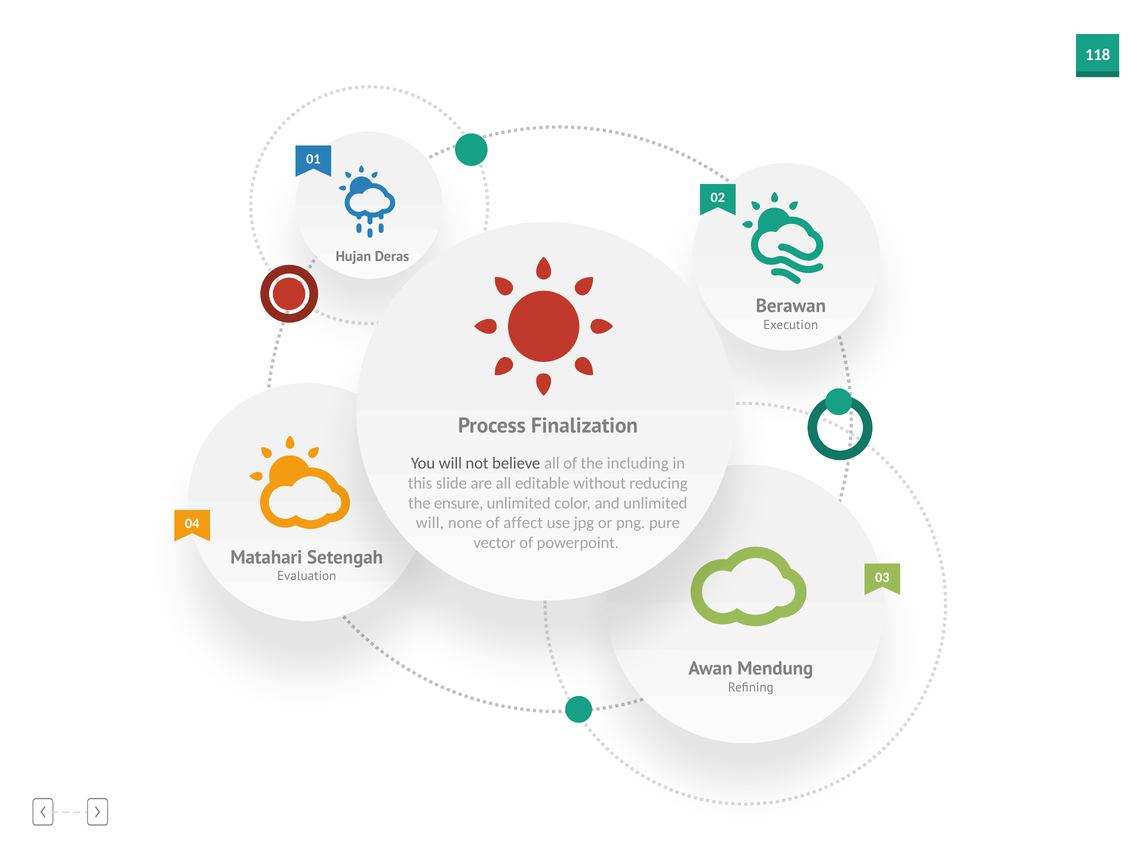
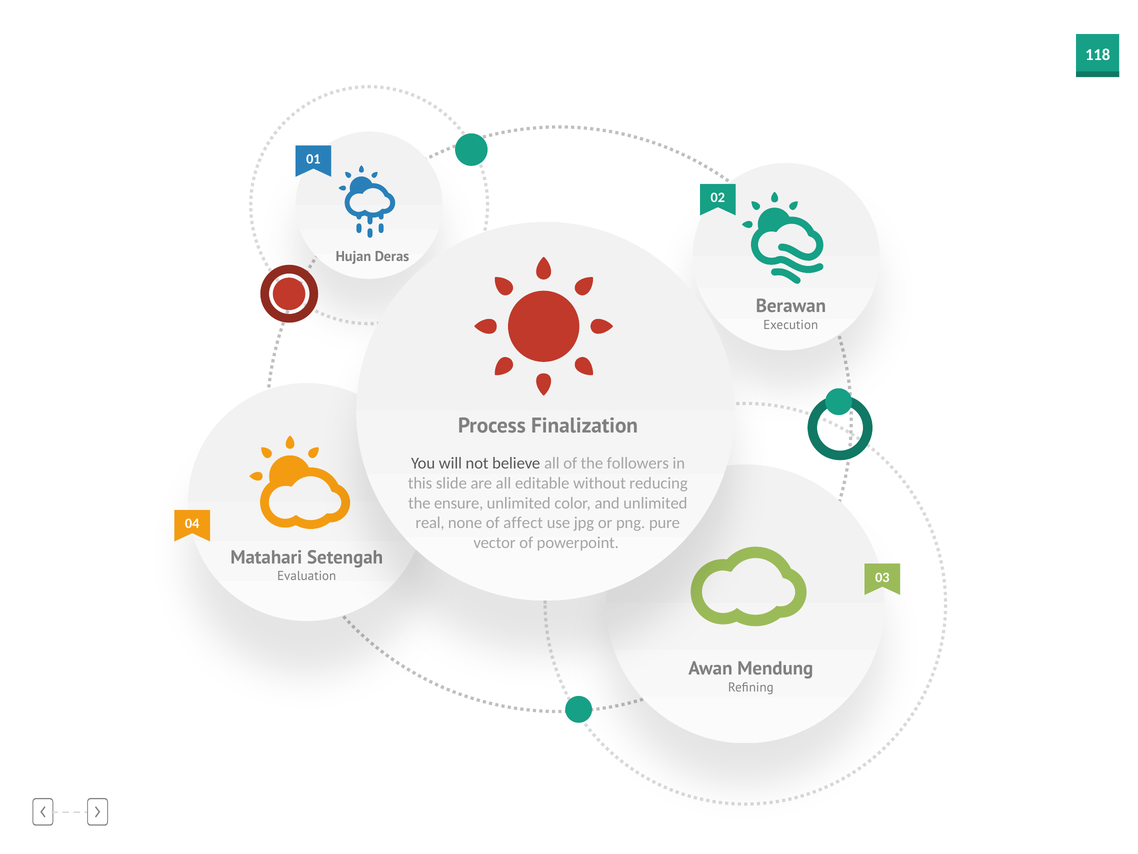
including: including -> followers (638, 463)
will: will -> real (430, 523)
